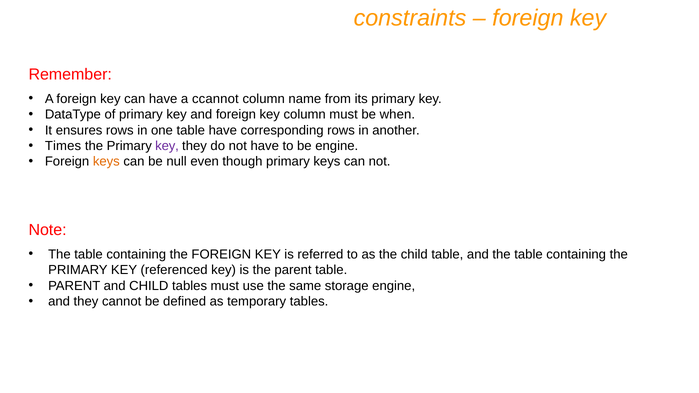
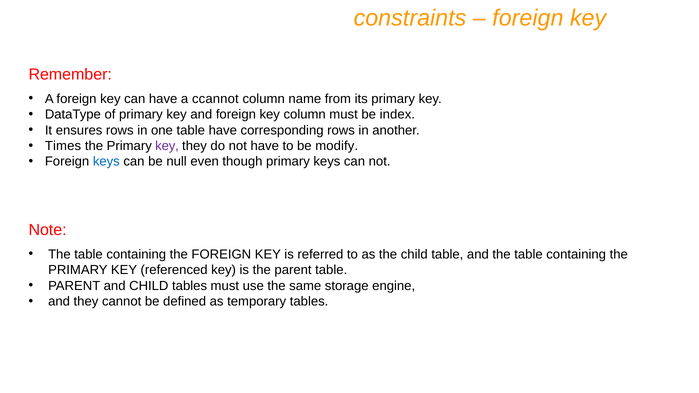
when: when -> index (397, 115)
be engine: engine -> modify (337, 146)
keys colour: orange -> blue (106, 162)
